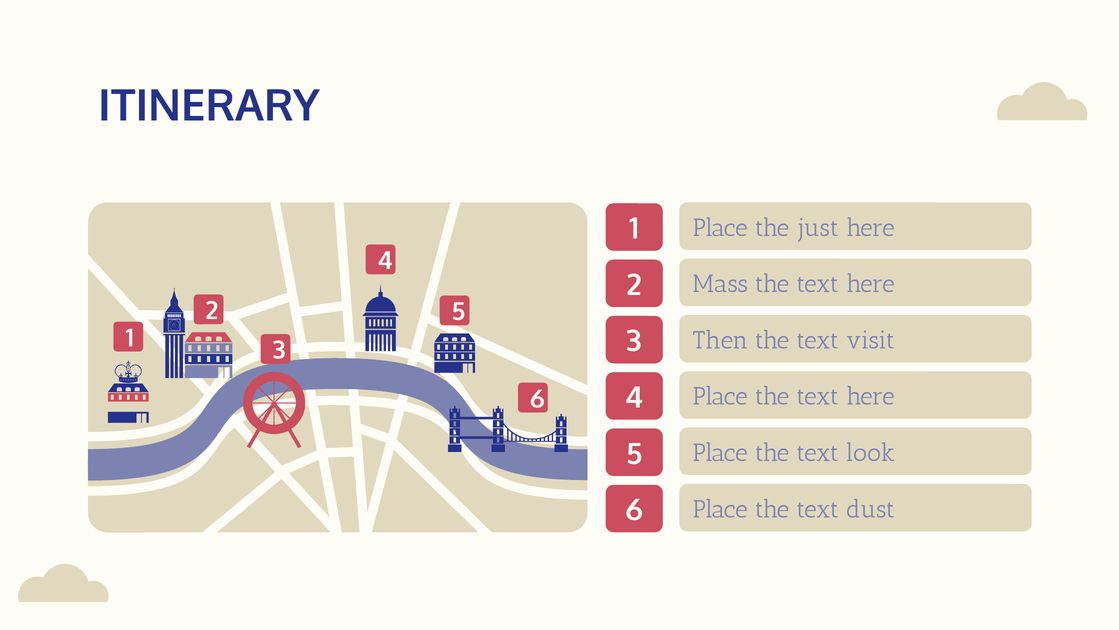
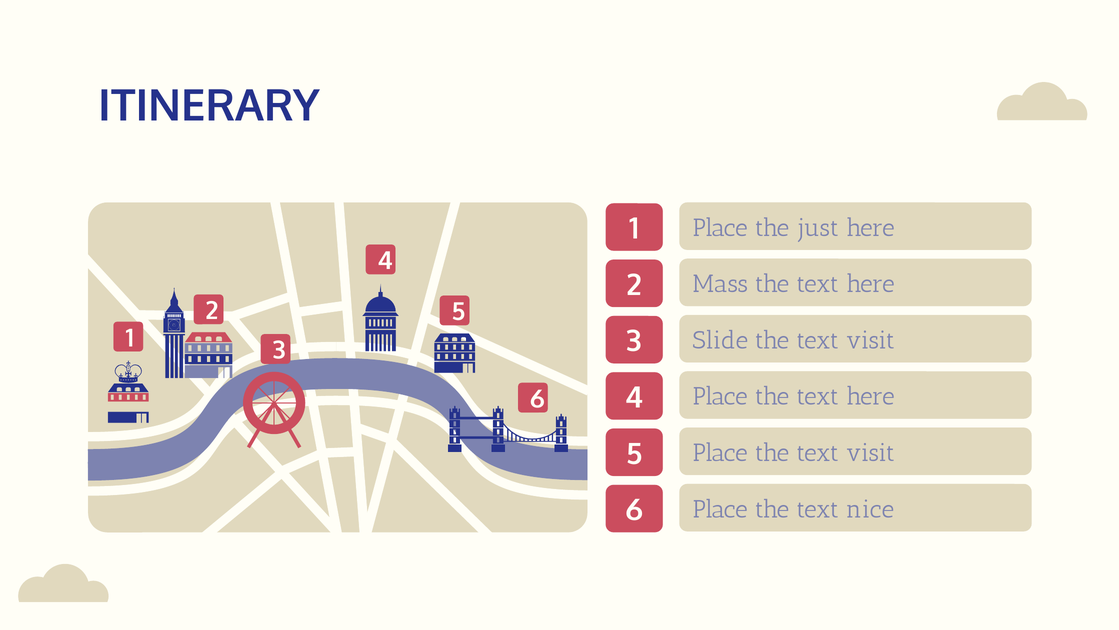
Then: Then -> Slide (720, 340)
Place the text look: look -> visit (871, 453)
dust: dust -> nice (870, 509)
